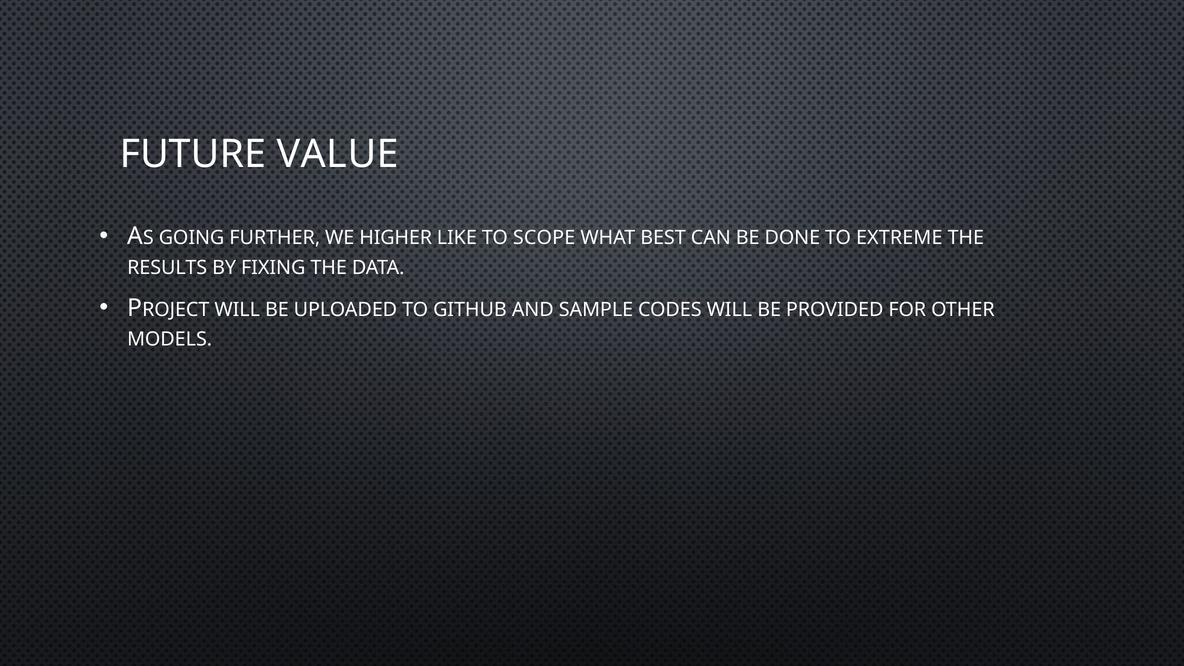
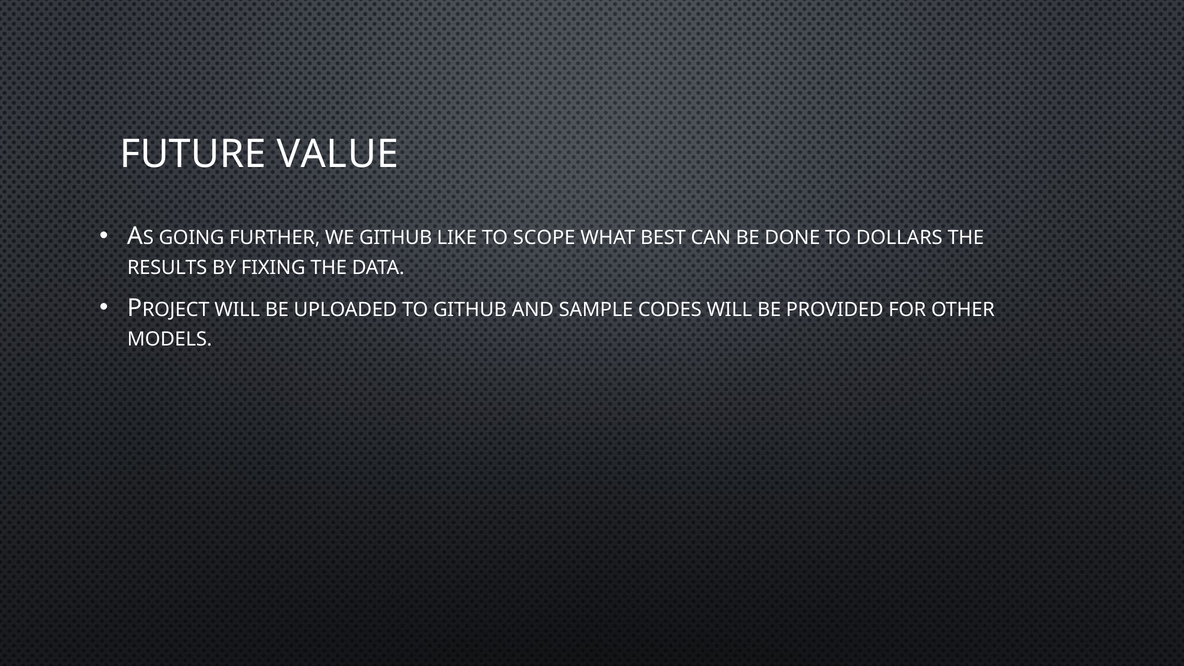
WE HIGHER: HIGHER -> GITHUB (396, 238)
EXTREME: EXTREME -> DOLLARS (899, 238)
